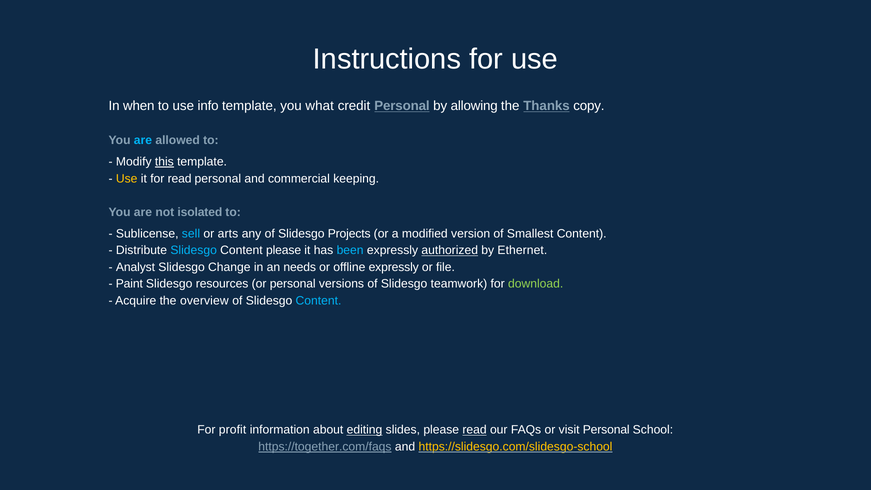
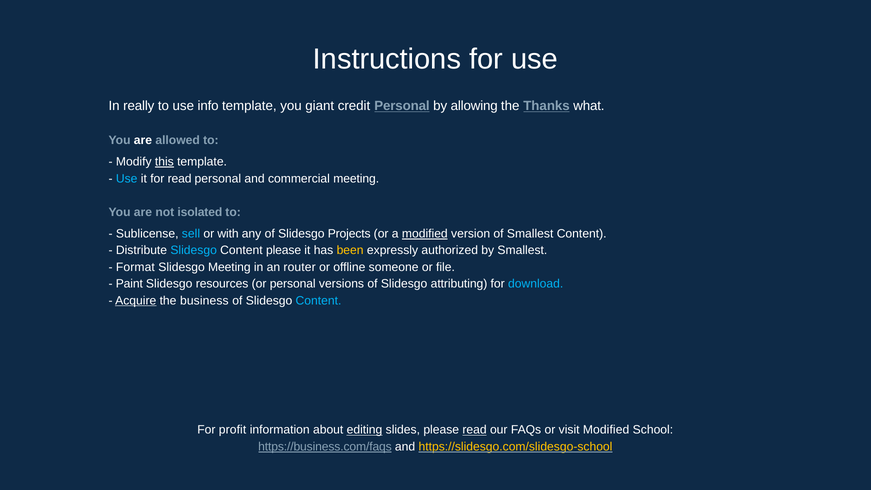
when: when -> really (139, 106)
what: what -> giant (320, 106)
copy: copy -> what (589, 106)
are colour: light blue -> white (143, 140)
Use colour: yellow -> light blue (127, 179)
commercial keeping: keeping -> meeting (356, 179)
arts: arts -> with (228, 234)
modified underline: none -> present (425, 234)
been colour: light blue -> yellow (350, 250)
authorized underline: present -> none (450, 250)
by Ethernet: Ethernet -> Smallest (522, 250)
Analyst: Analyst -> Format (135, 267)
Slidesgo Change: Change -> Meeting (229, 267)
needs: needs -> router (300, 267)
offline expressly: expressly -> someone (394, 267)
teamwork: teamwork -> attributing (459, 284)
download colour: light green -> light blue (536, 284)
Acquire underline: none -> present (136, 300)
overview: overview -> business (204, 300)
visit Personal: Personal -> Modified (606, 430)
https://together.com/faqs: https://together.com/faqs -> https://business.com/faqs (325, 447)
